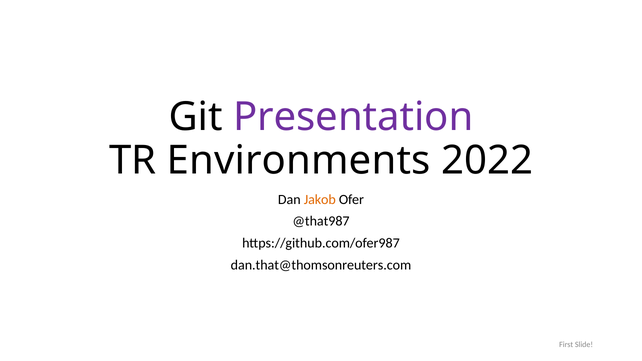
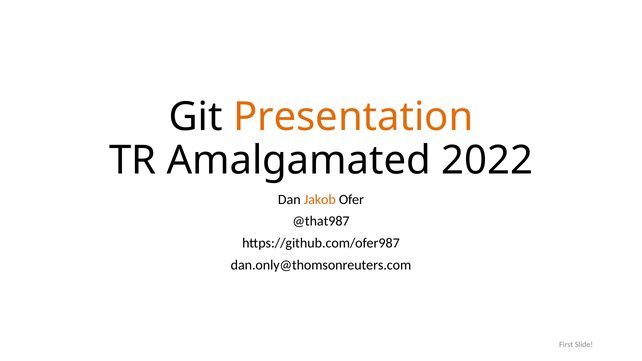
Presentation colour: purple -> orange (353, 117)
Environments: Environments -> Amalgamated (299, 160)
dan.that@thomsonreuters.com: dan.that@thomsonreuters.com -> dan.only@thomsonreuters.com (321, 265)
